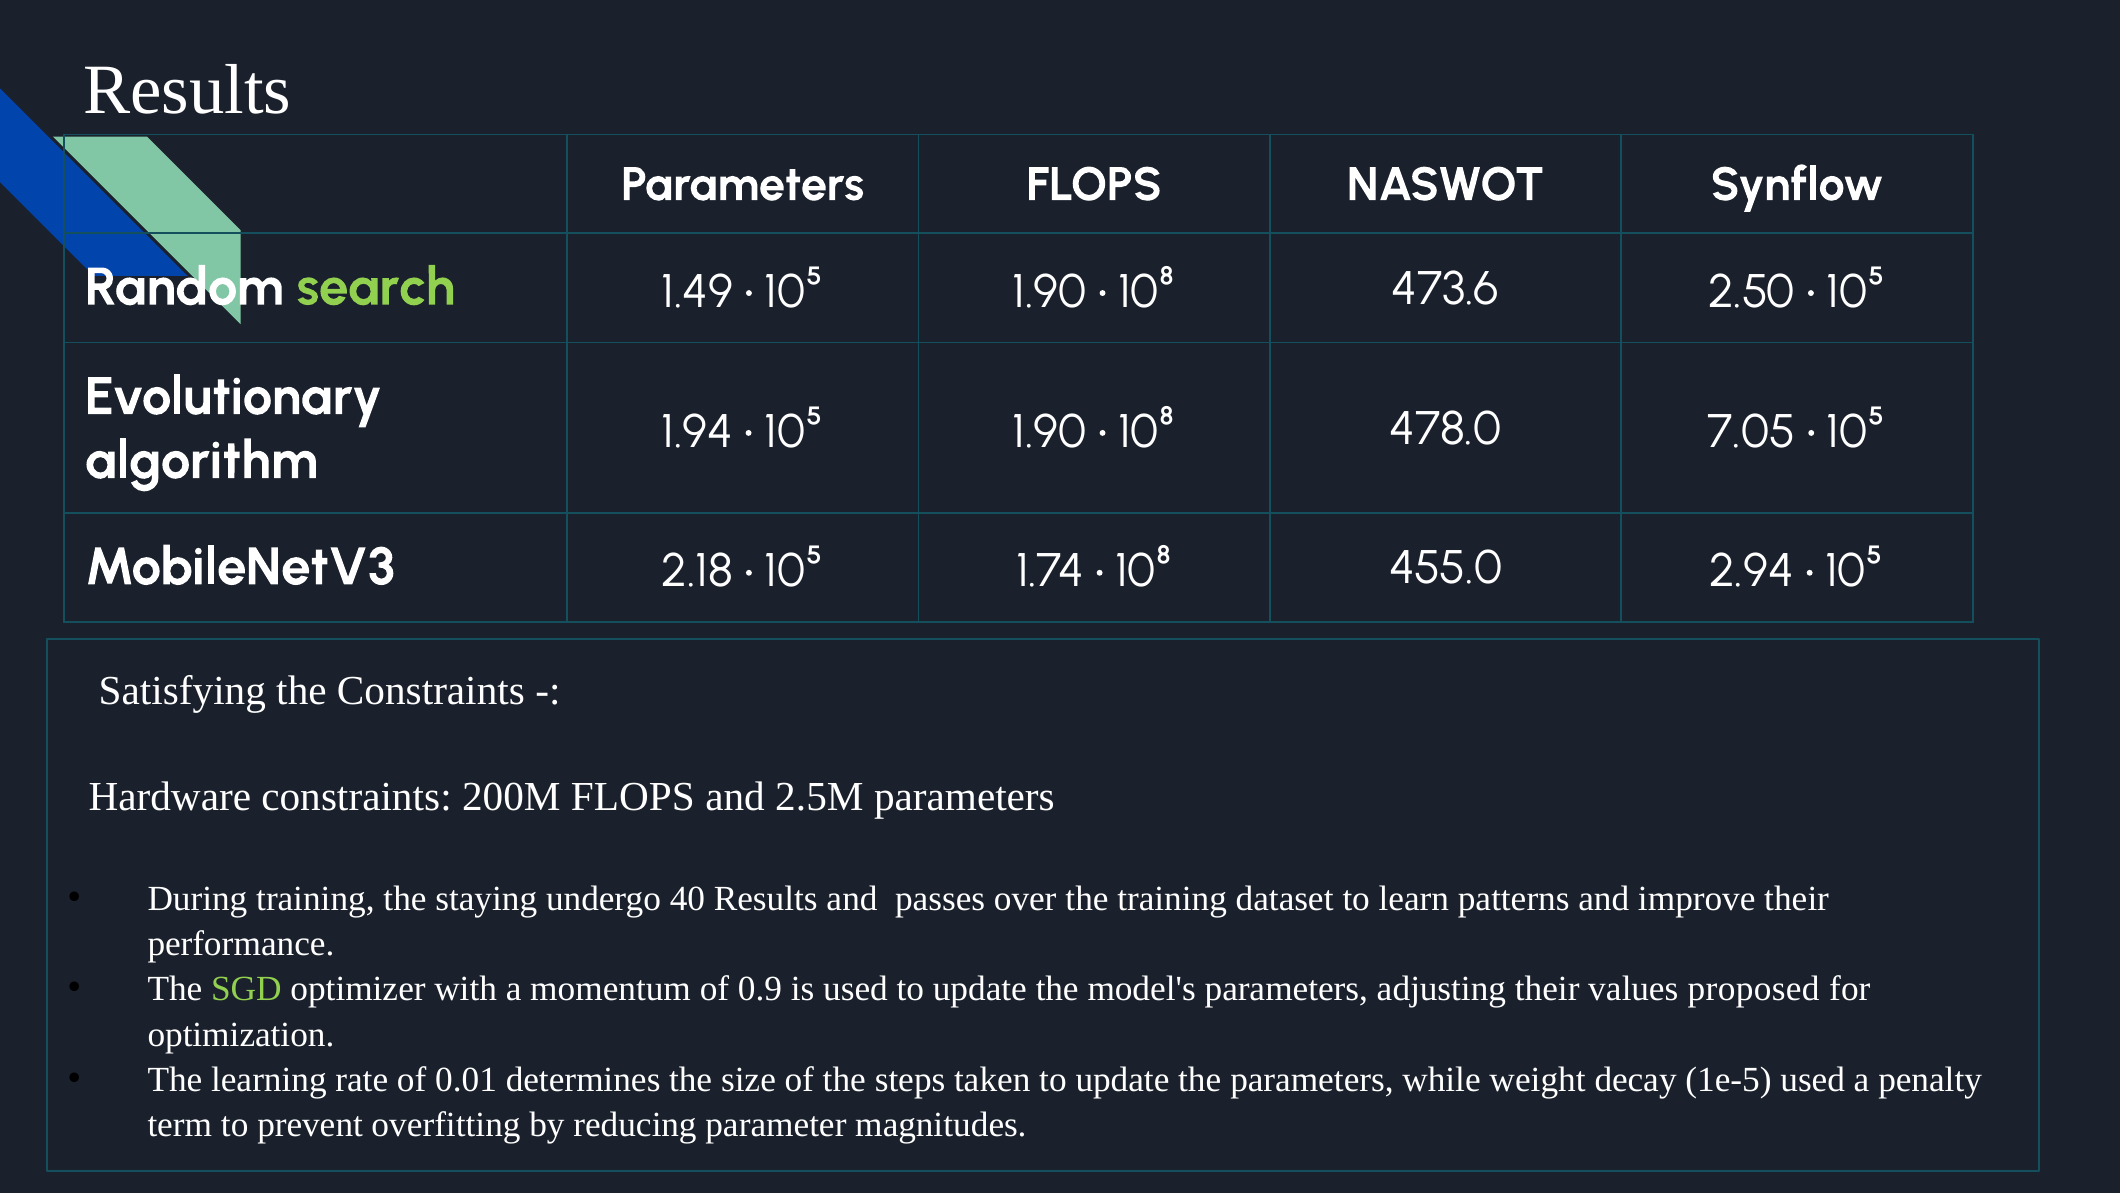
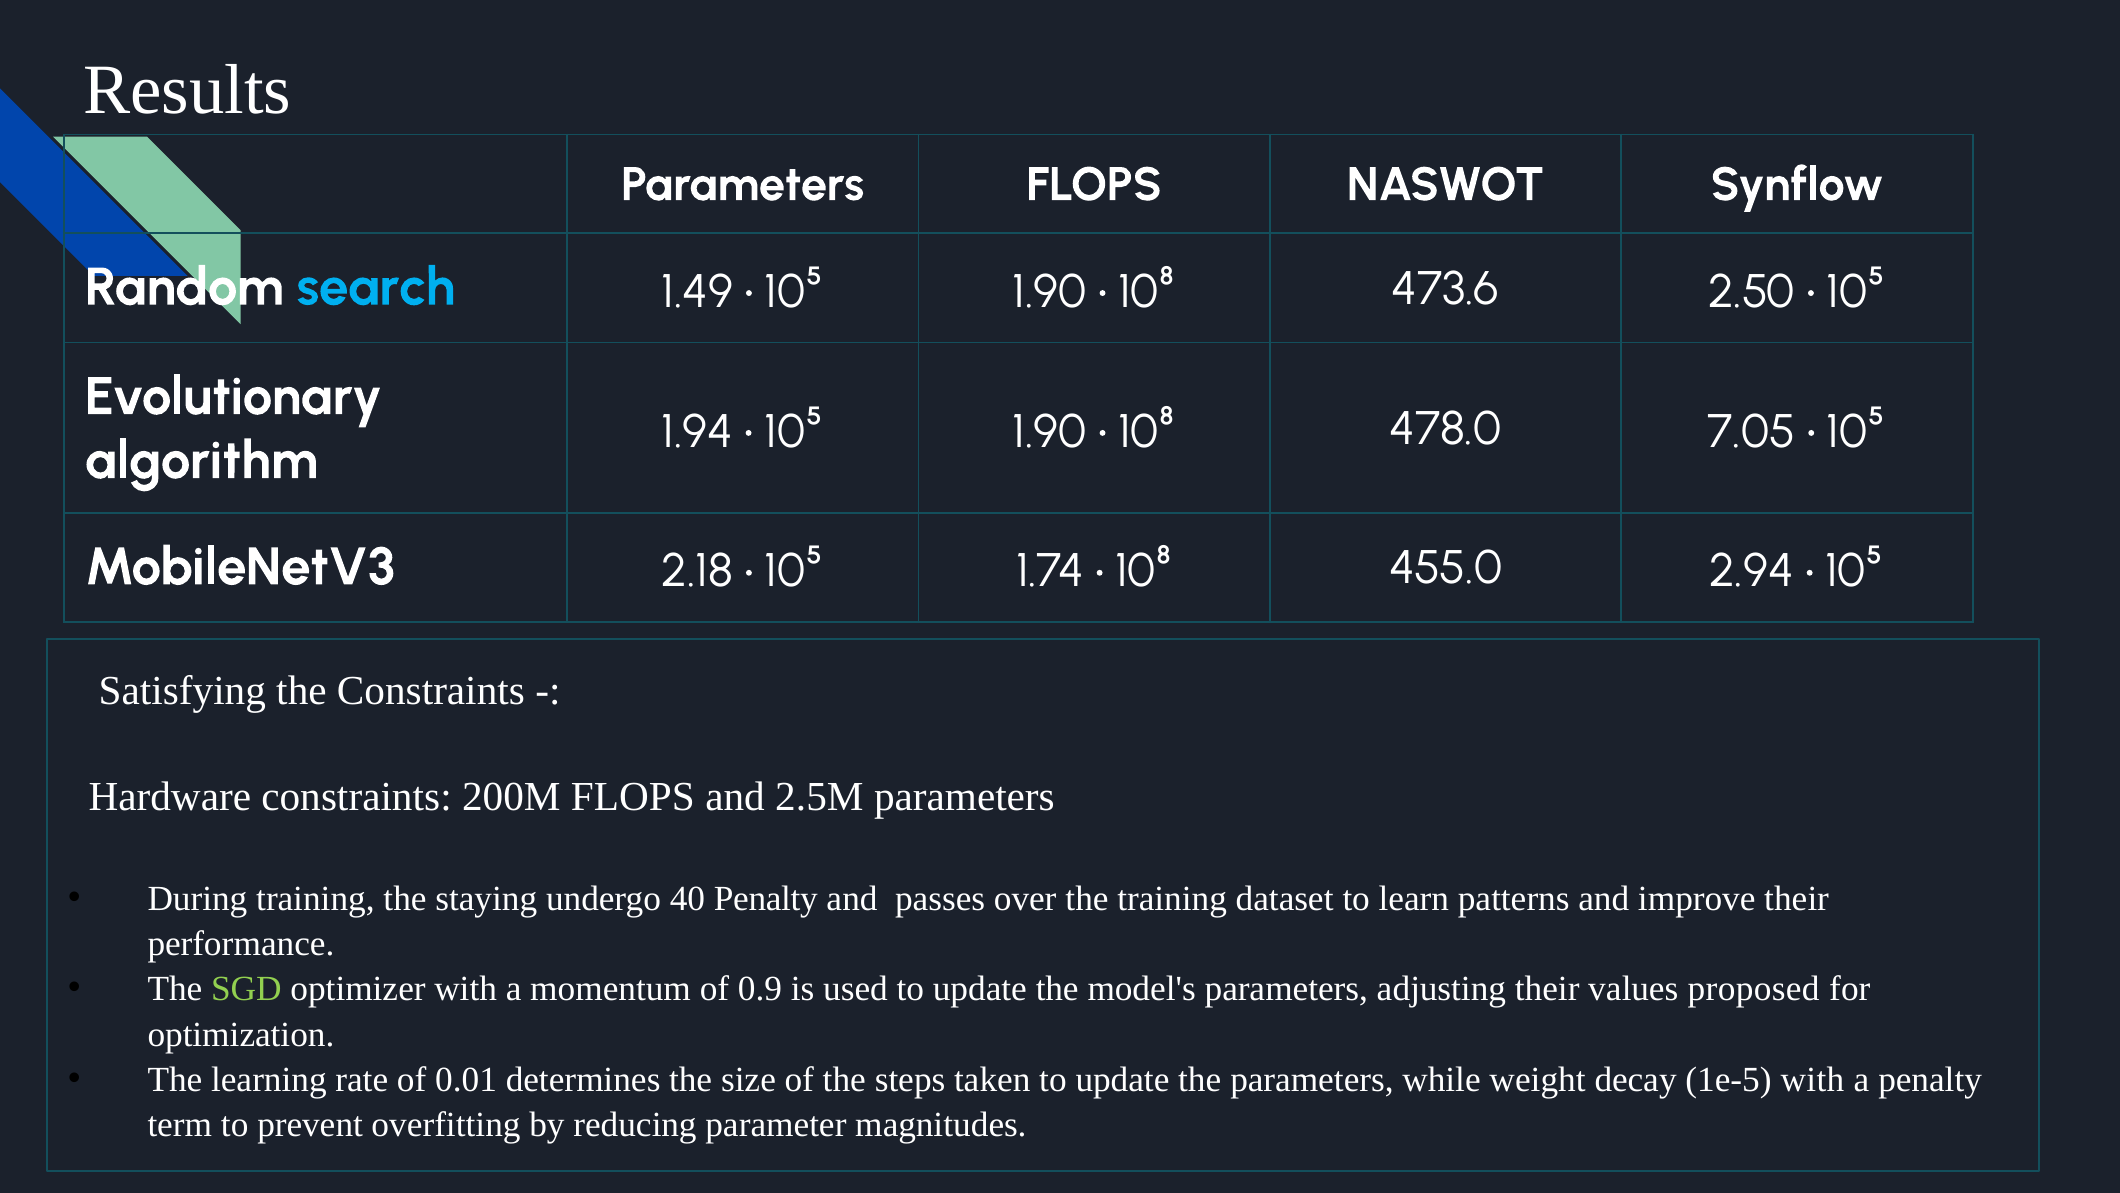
search colour: light green -> light blue (376, 287)
40 Results: Results -> Penalty (766, 898)
1e-5 used: used -> with (1812, 1079)
